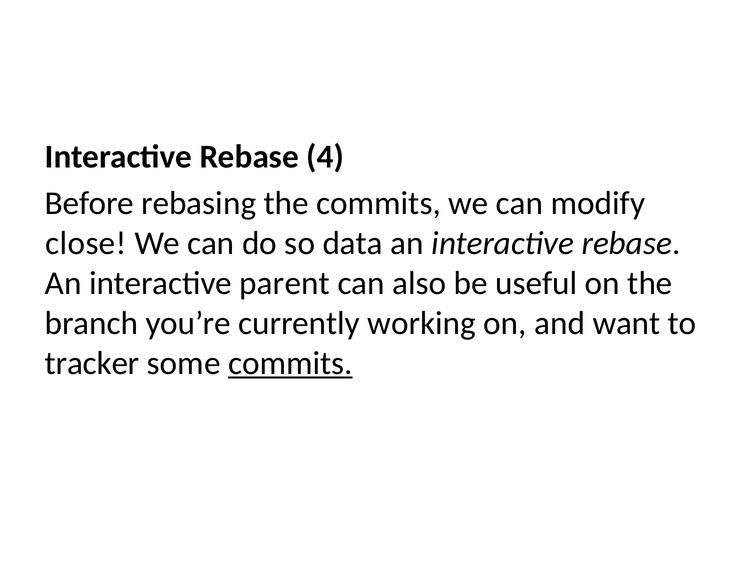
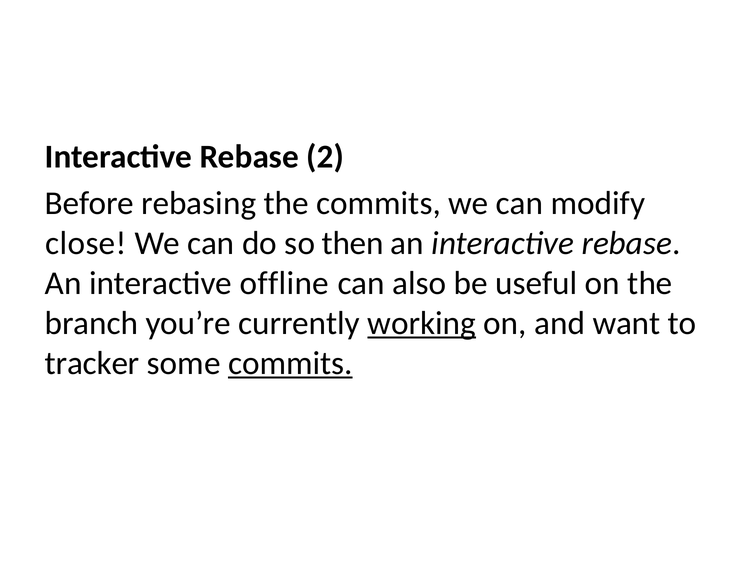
4: 4 -> 2 (325, 157)
data: data -> then (353, 243)
parent: parent -> offline (284, 283)
working underline: none -> present (422, 323)
